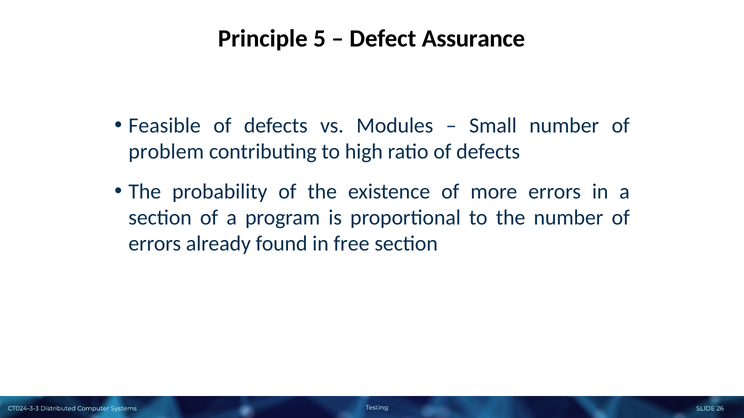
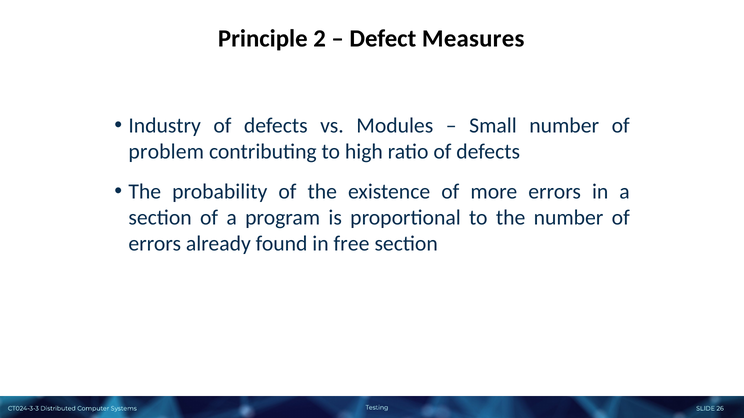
5: 5 -> 2 (320, 39)
Assurance: Assurance -> Measures (473, 39)
Feasible: Feasible -> Industry (165, 126)
